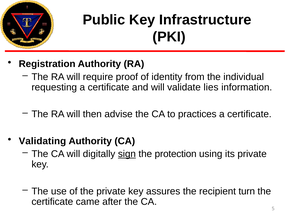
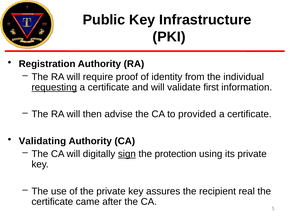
requesting underline: none -> present (54, 87)
lies: lies -> first (211, 87)
practices: practices -> provided (197, 114)
turn: turn -> real (247, 191)
